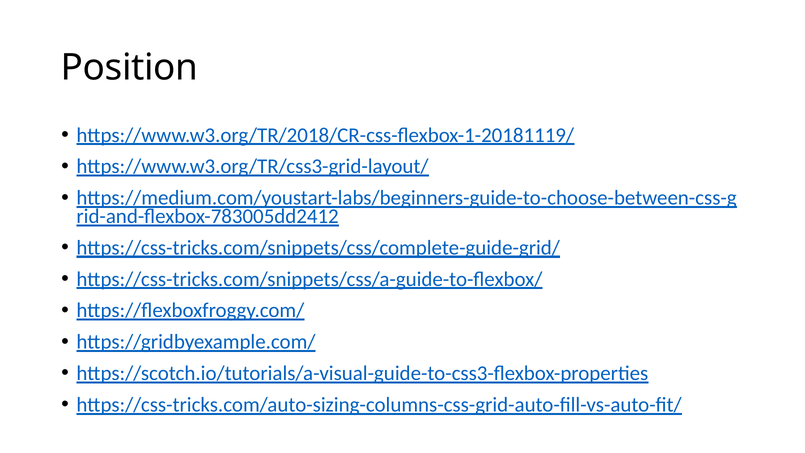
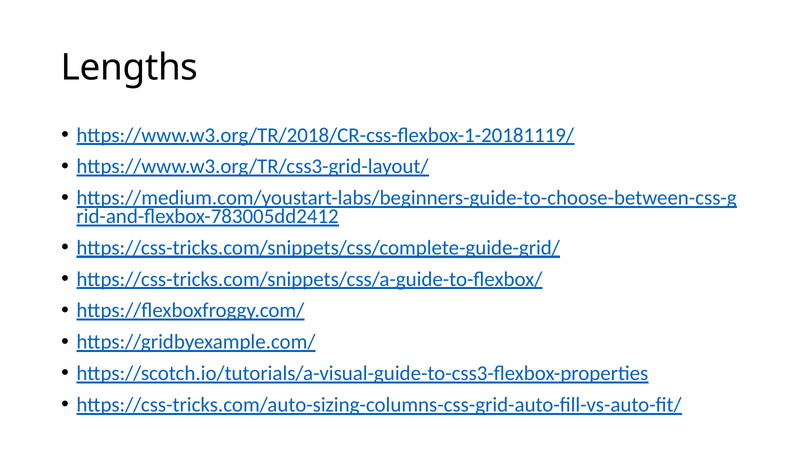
Position: Position -> Lengths (130, 68)
